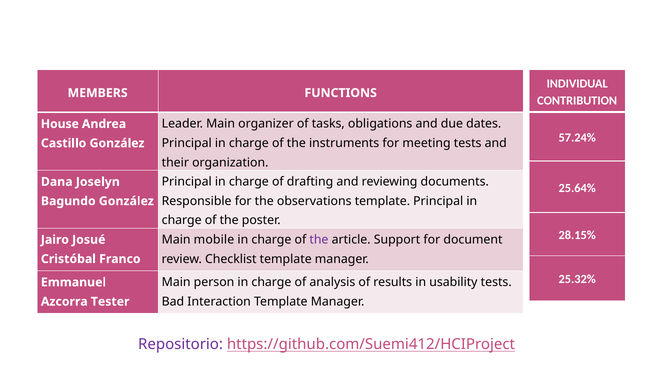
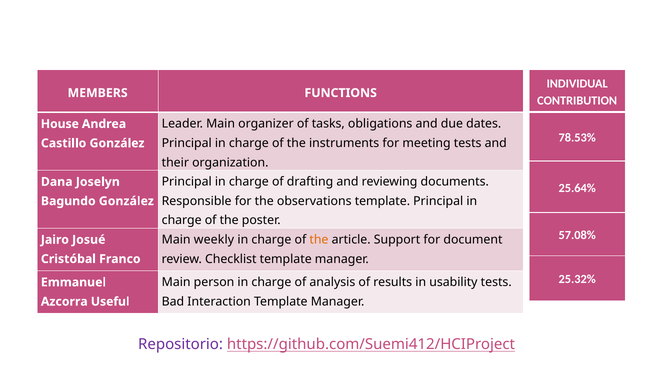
57.24%: 57.24% -> 78.53% (577, 138)
28.15%: 28.15% -> 57.08% (577, 235)
mobile: mobile -> weekly (214, 239)
the colour: purple -> orange (319, 239)
Tester: Tester -> Useful (110, 301)
